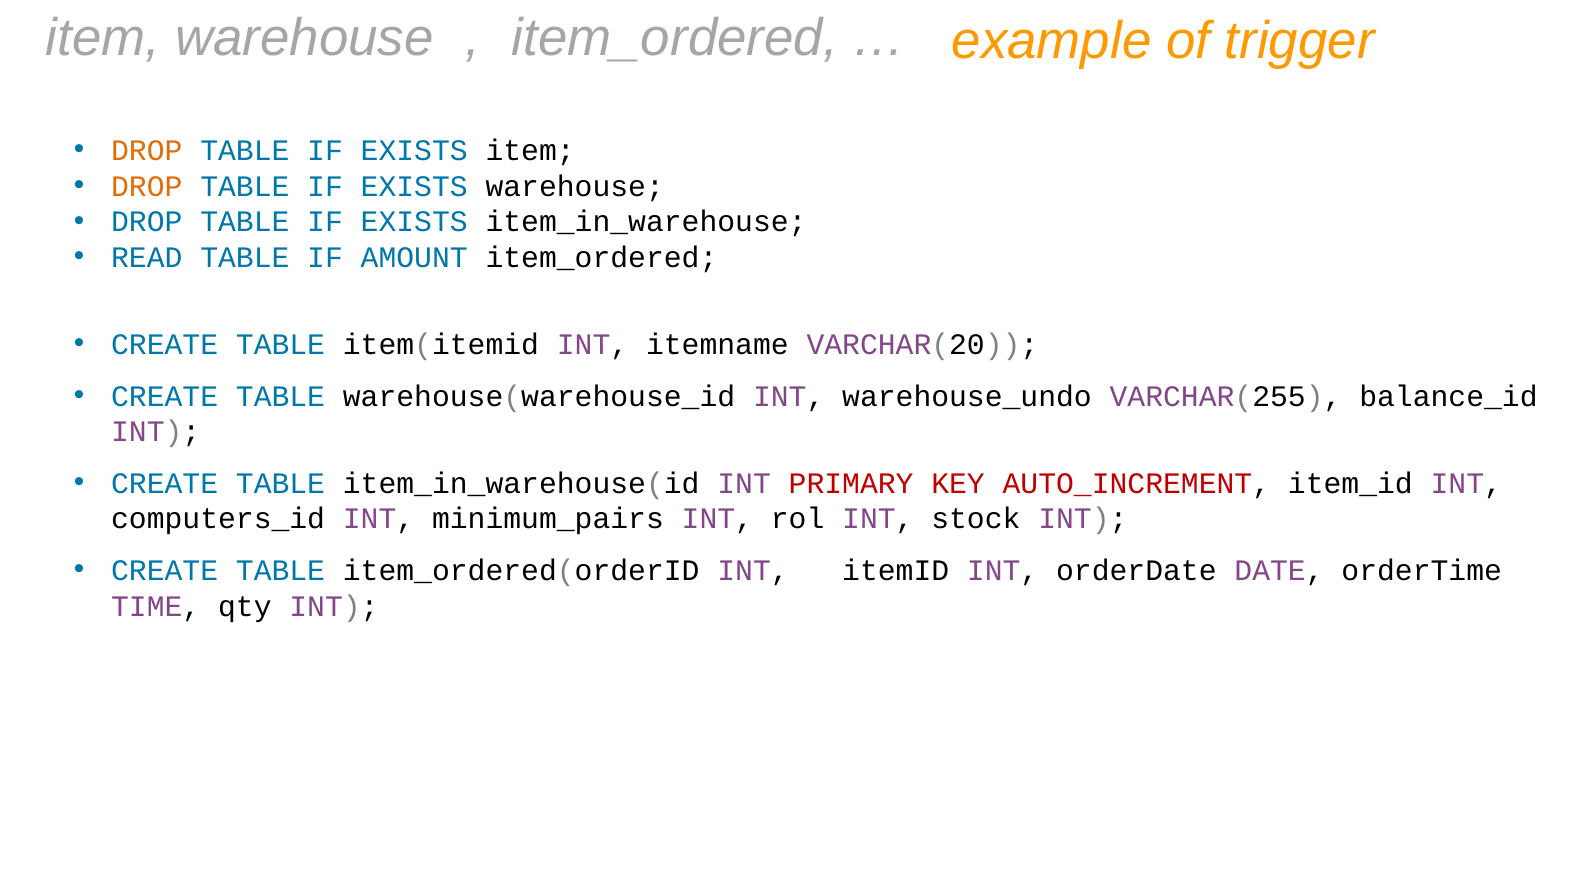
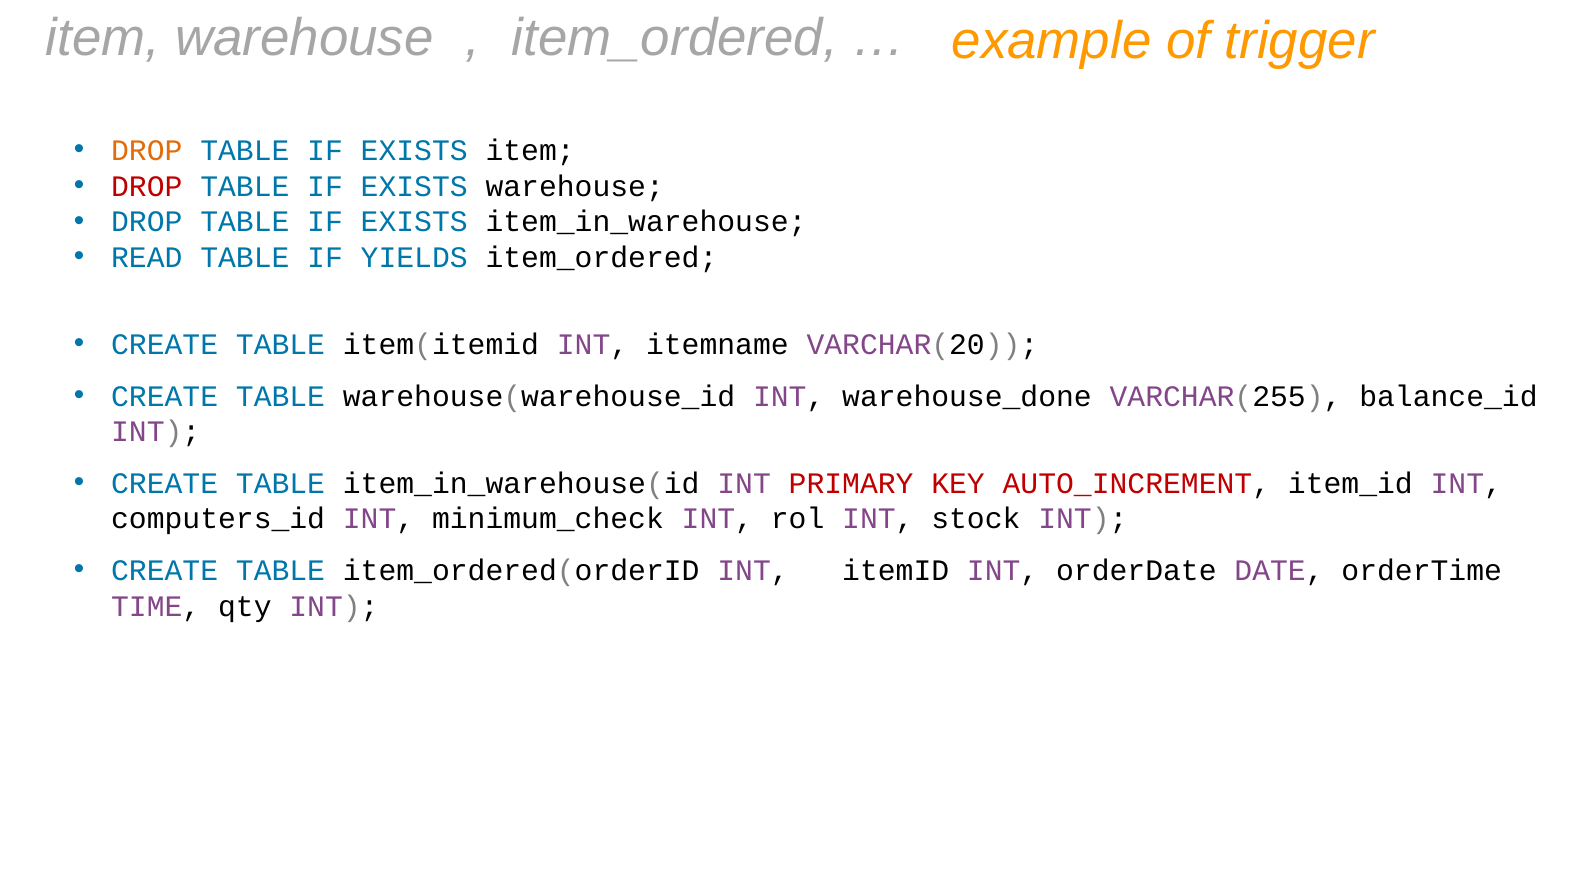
DROP colour: orange -> red (147, 186)
AMOUNT: AMOUNT -> YIELDS (414, 257)
warehouse_undo: warehouse_undo -> warehouse_done (967, 396)
minimum_pairs: minimum_pairs -> minimum_check (548, 519)
